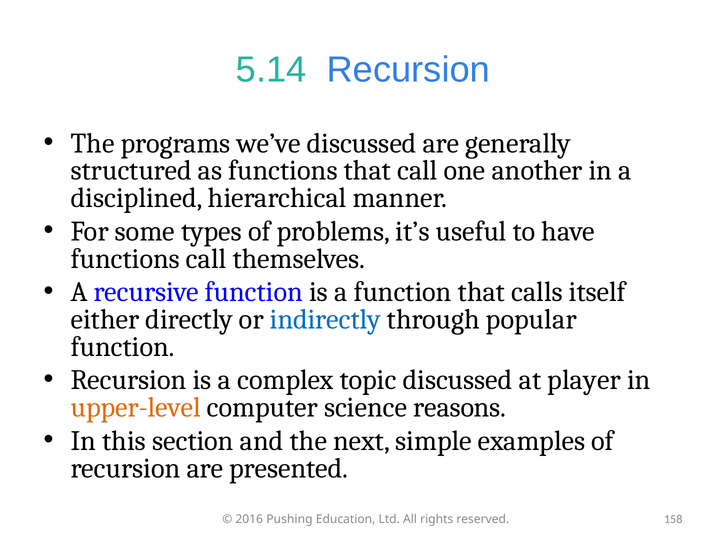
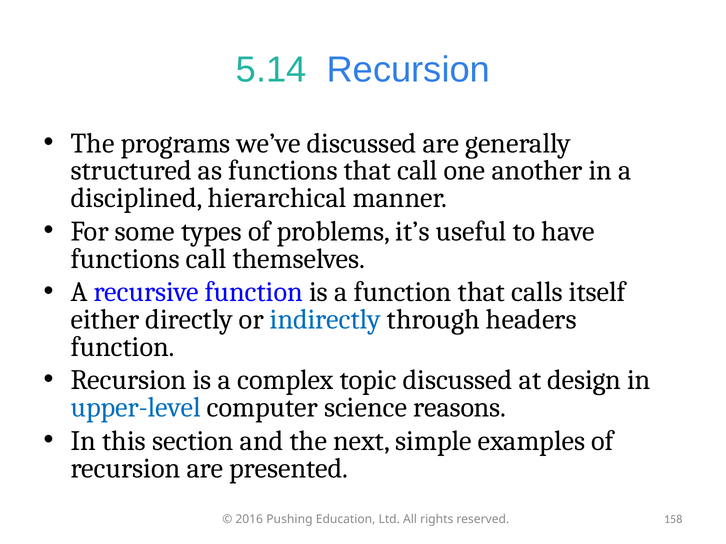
popular: popular -> headers (531, 320)
player: player -> design (584, 380)
upper-level colour: orange -> blue (136, 408)
